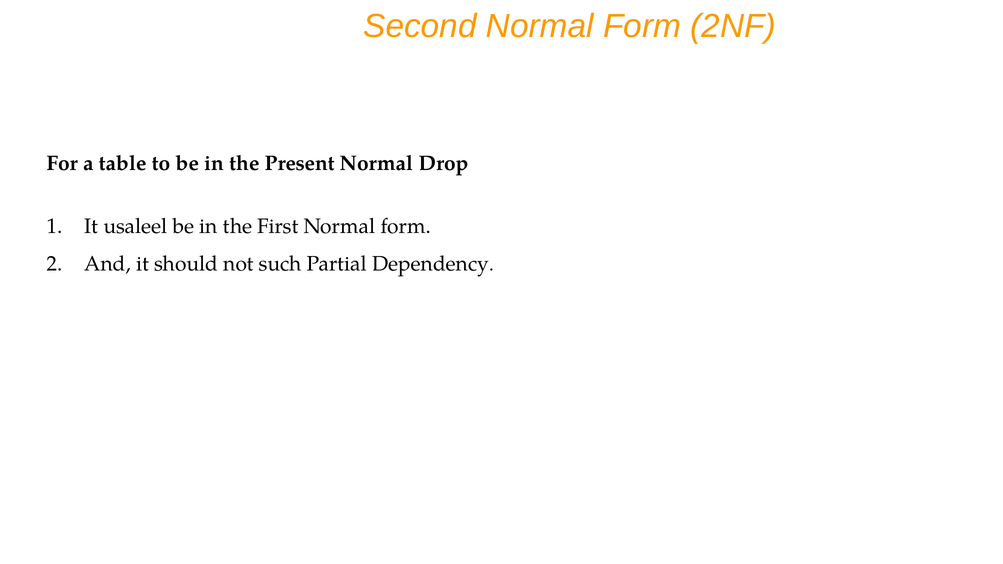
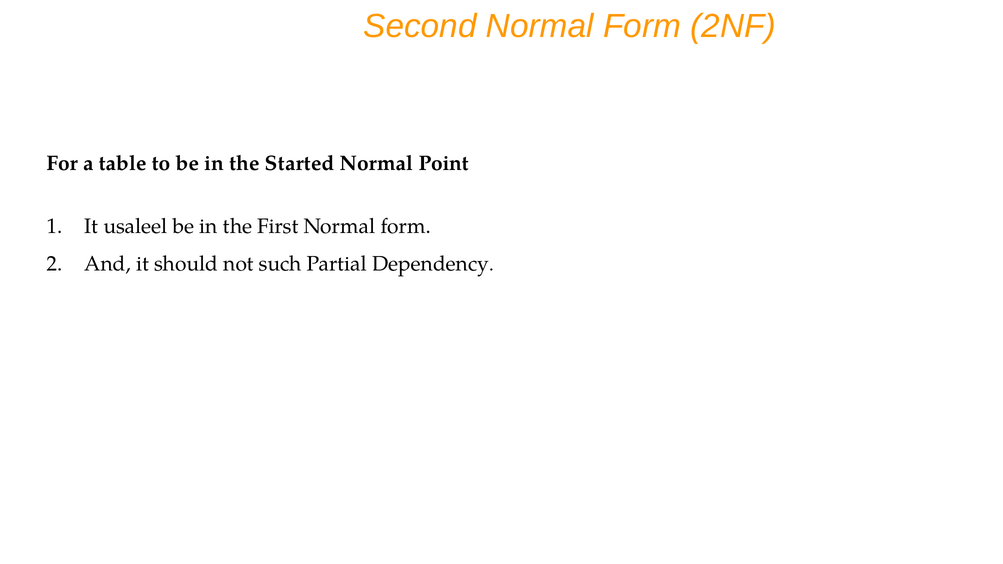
Present: Present -> Started (300, 164)
Drop: Drop -> Point (444, 164)
